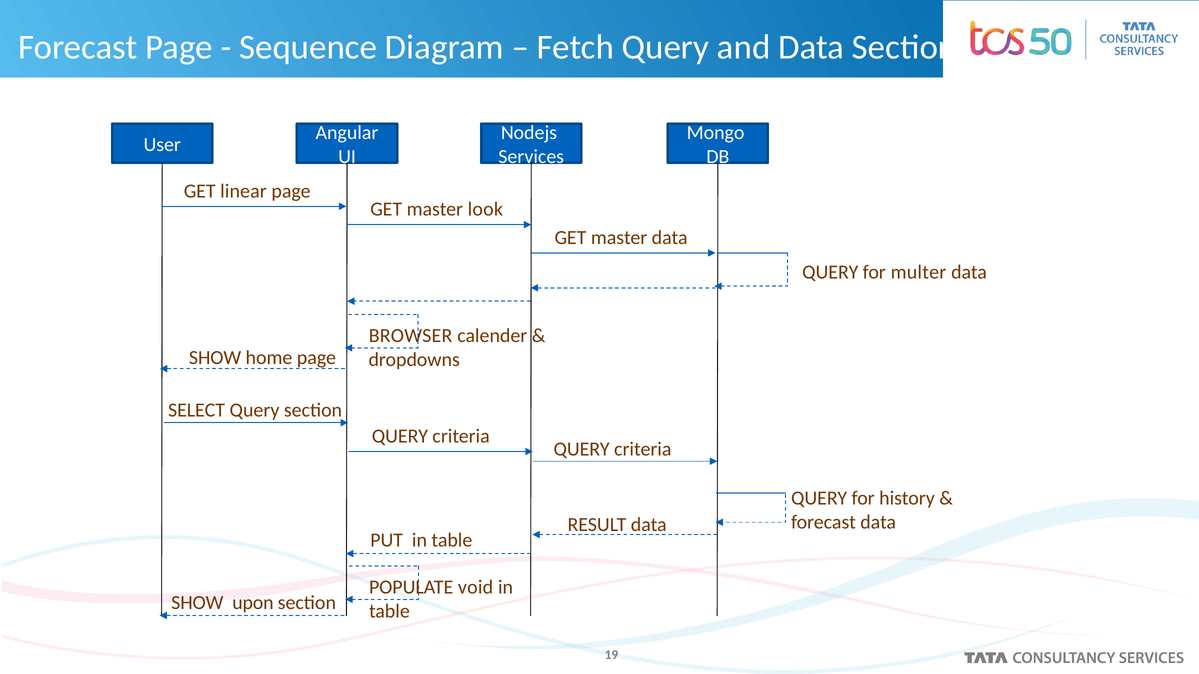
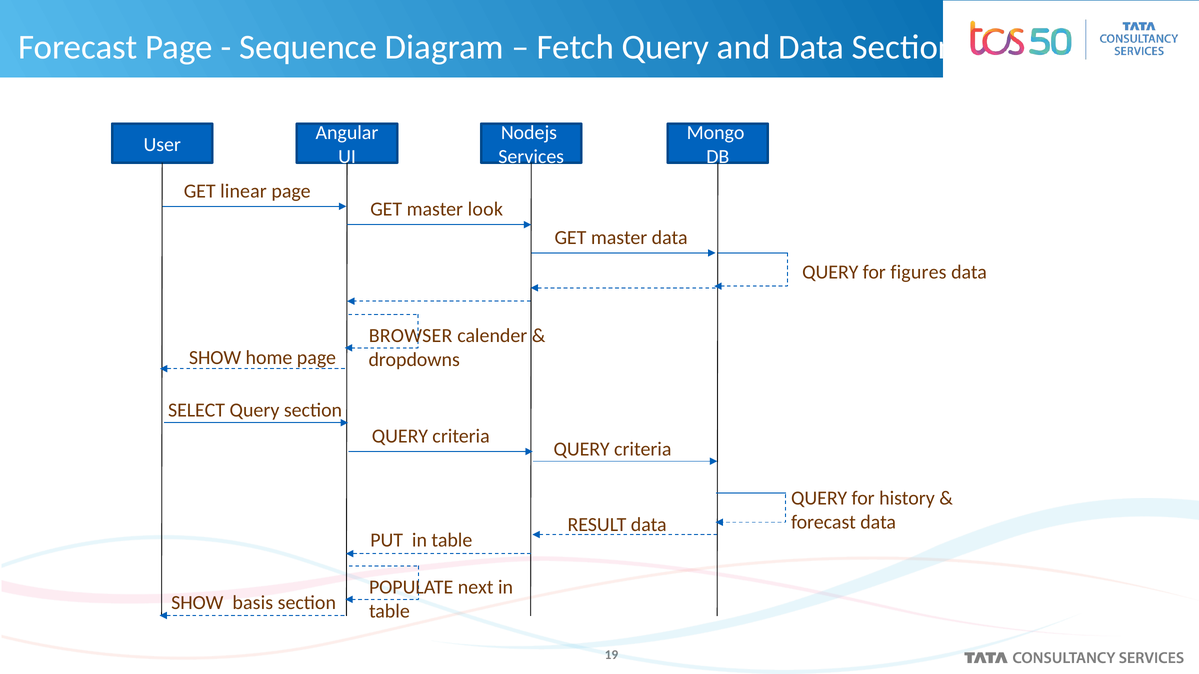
multer: multer -> figures (918, 273)
void: void -> next (476, 587)
upon: upon -> basis (253, 603)
